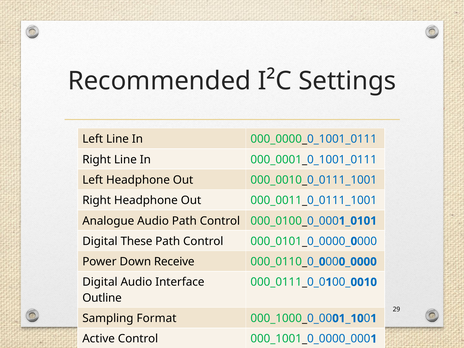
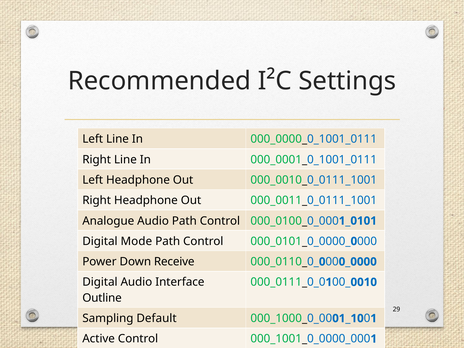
These: These -> Mode (136, 241)
Format: Format -> Default (157, 318)
